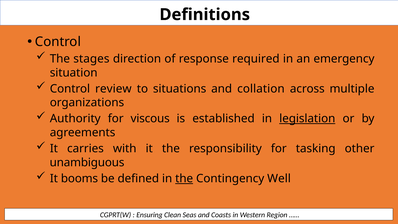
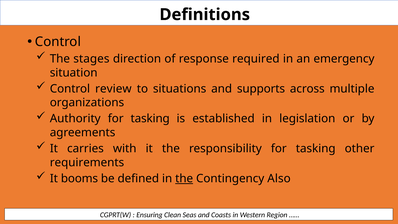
collation: collation -> supports (261, 89)
Authority for viscous: viscous -> tasking (150, 119)
legislation underline: present -> none (307, 119)
unambiguous: unambiguous -> requirements (87, 162)
Well: Well -> Also (279, 178)
